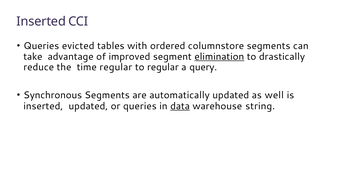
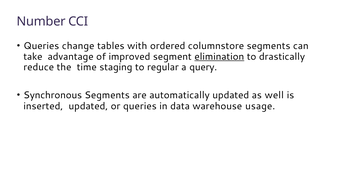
Inserted: Inserted -> Number (41, 21)
evicted: evicted -> change (78, 46)
time regular: regular -> staging (116, 67)
data underline: present -> none (180, 106)
string: string -> usage (260, 106)
